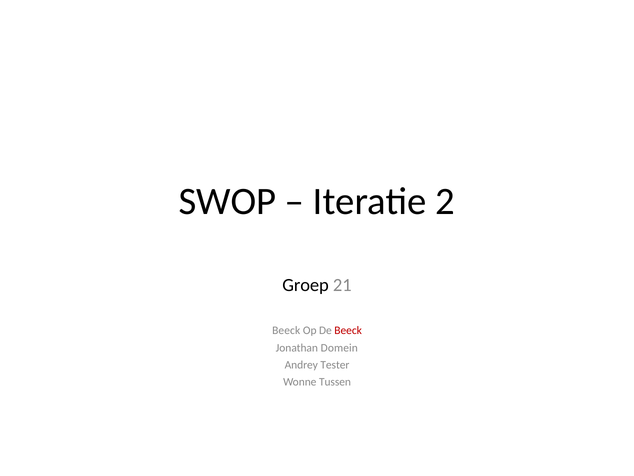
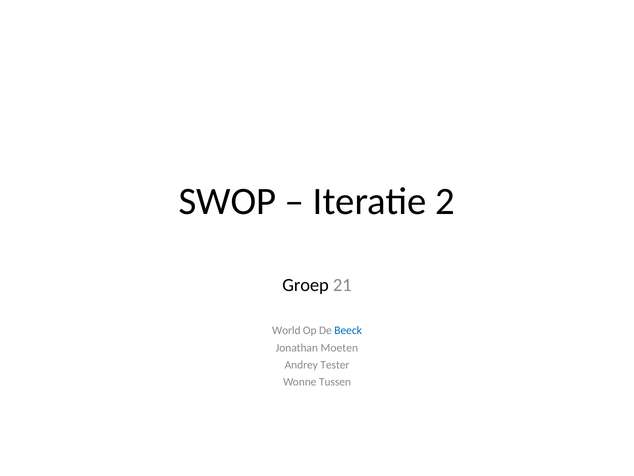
Beeck: Beeck -> World (286, 330)
Beeck colour: red -> blue (348, 330)
Domein: Domein -> Moeten (339, 347)
